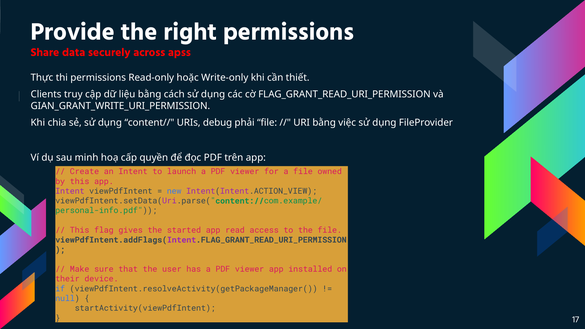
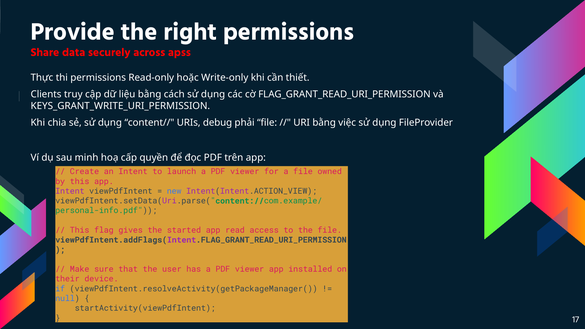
GIAN_GRANT_WRITE_URI_PERMISSION: GIAN_GRANT_WRITE_URI_PERMISSION -> KEYS_GRANT_WRITE_URI_PERMISSION (120, 106)
